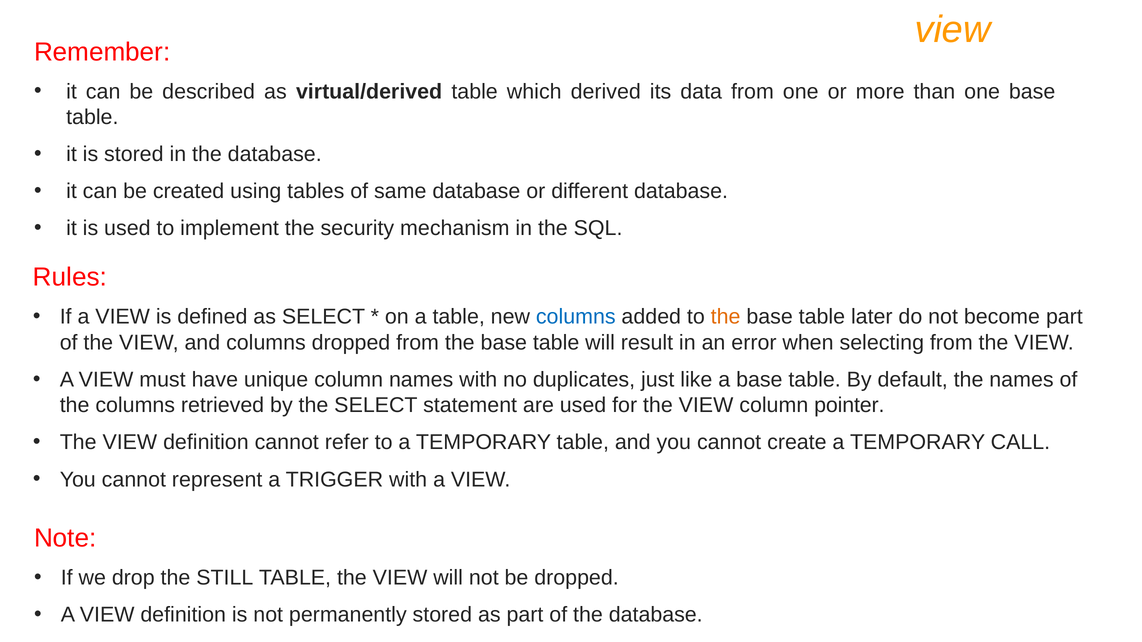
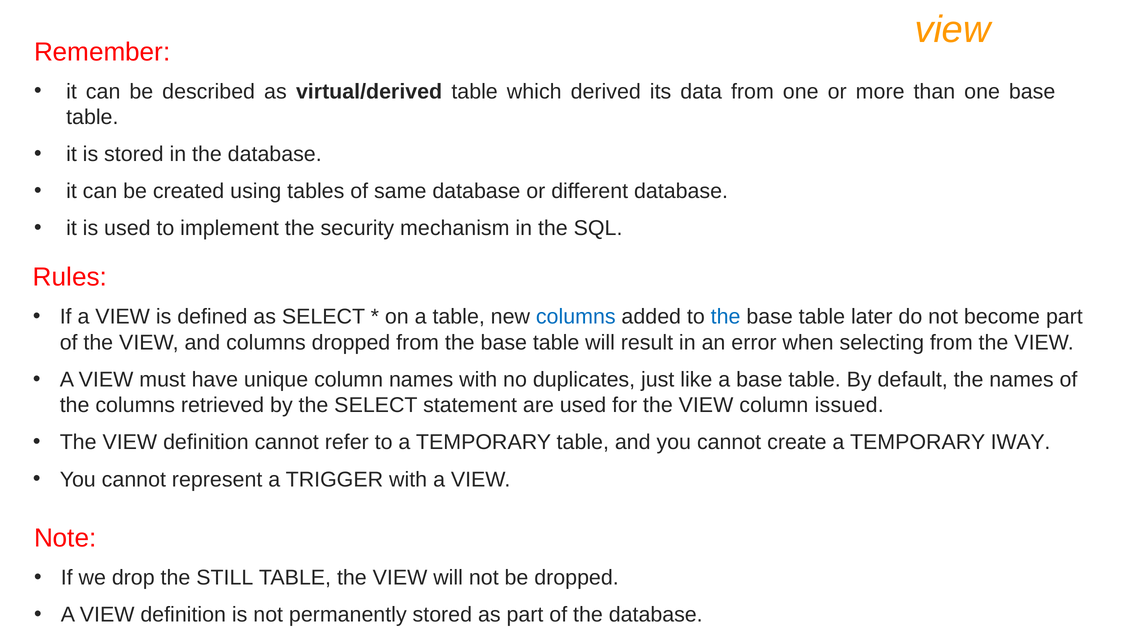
the colour: orange -> blue (726, 317)
pointer: pointer -> issued (849, 406)
CALL: CALL -> IWAY (1021, 443)
